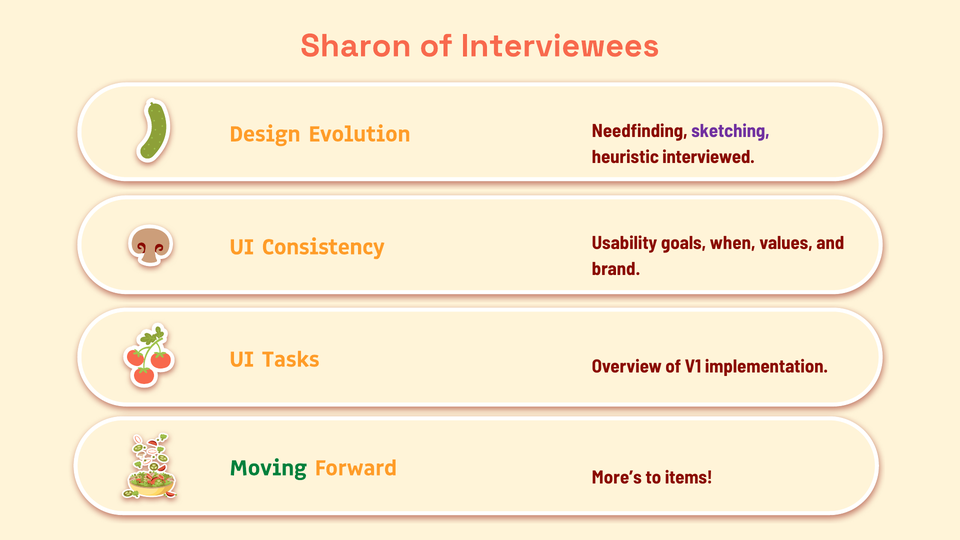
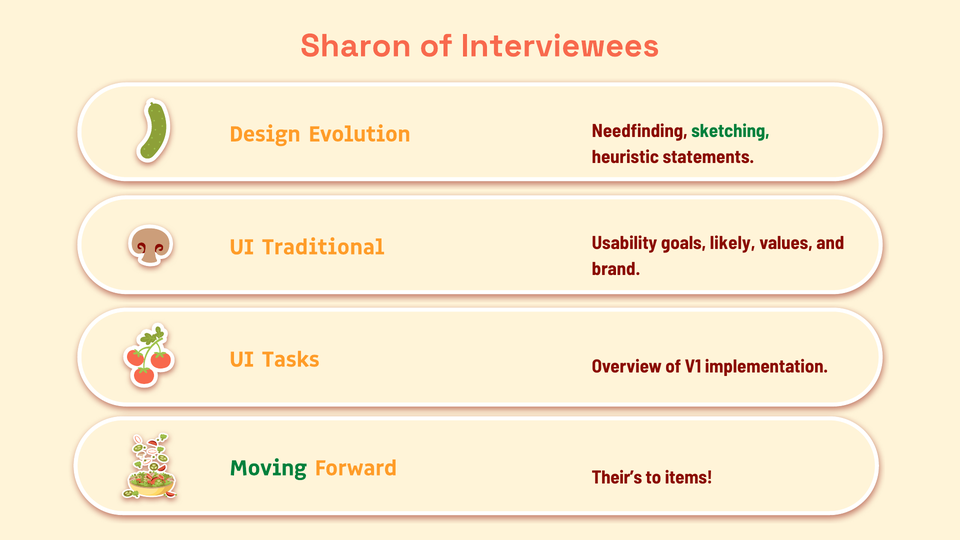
sketching colour: purple -> green (731, 131)
interviewed: interviewed -> statements (708, 157)
when: when -> likely (733, 243)
Consistency: Consistency -> Traditional (323, 246)
More’s: More’s -> Their’s (617, 478)
